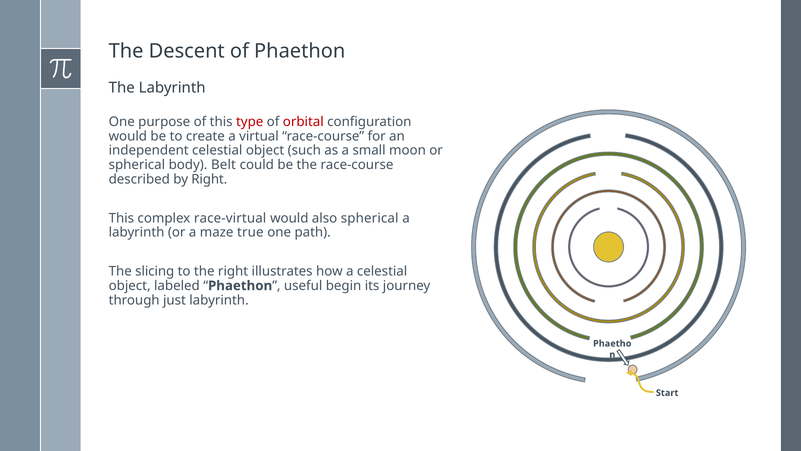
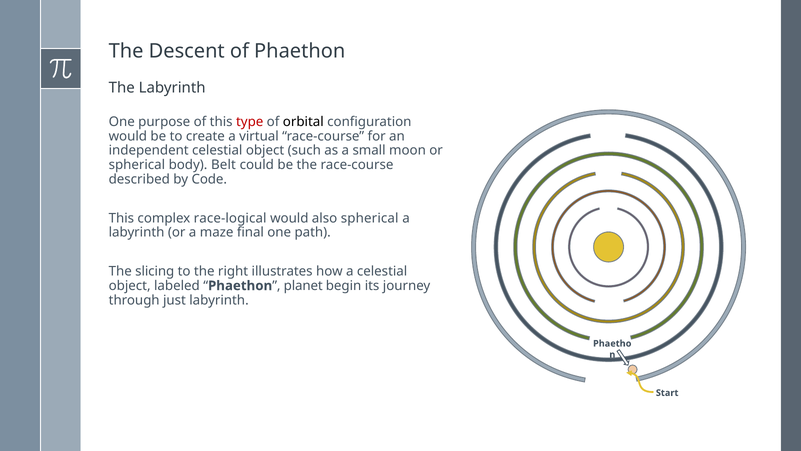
orbital colour: red -> black (303, 122)
by Right: Right -> Code (209, 179)
race-virtual: race-virtual -> race-logical (230, 218)
true: true -> final (250, 232)
useful: useful -> planet (303, 286)
